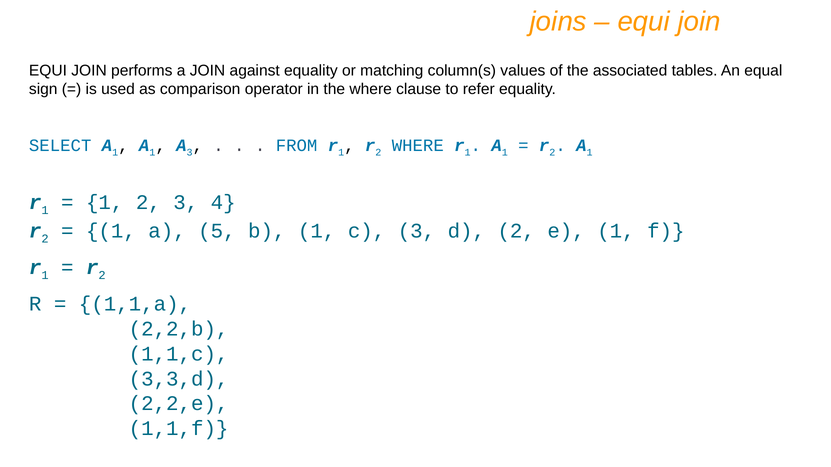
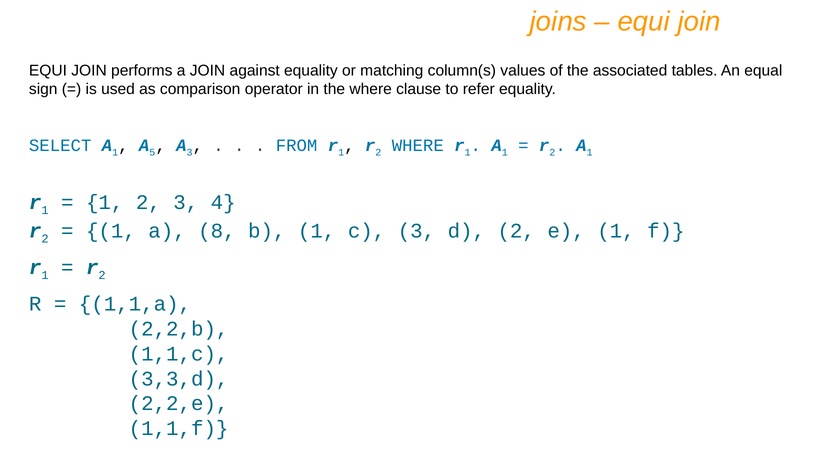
1: 1 -> 5 (152, 153)
5: 5 -> 8 (217, 231)
